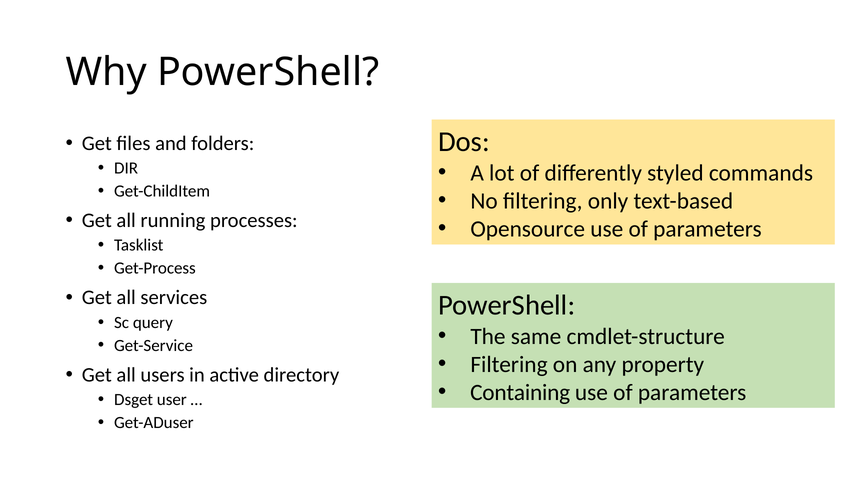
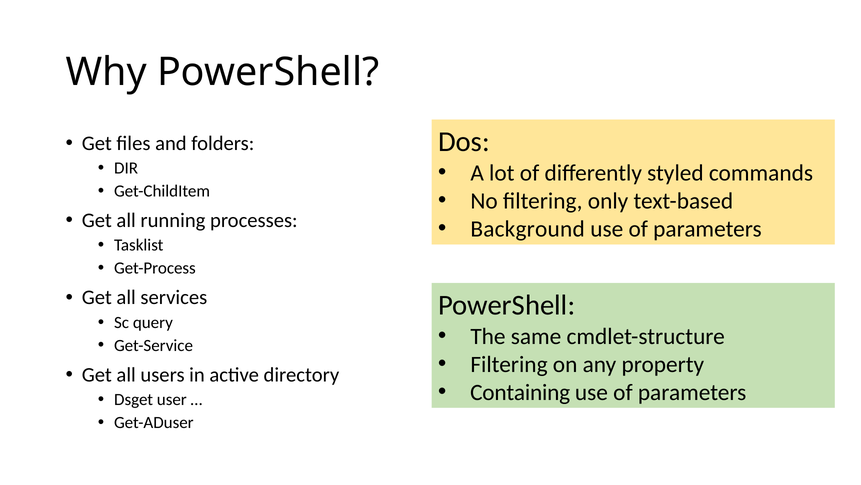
Opensource: Opensource -> Background (528, 229)
